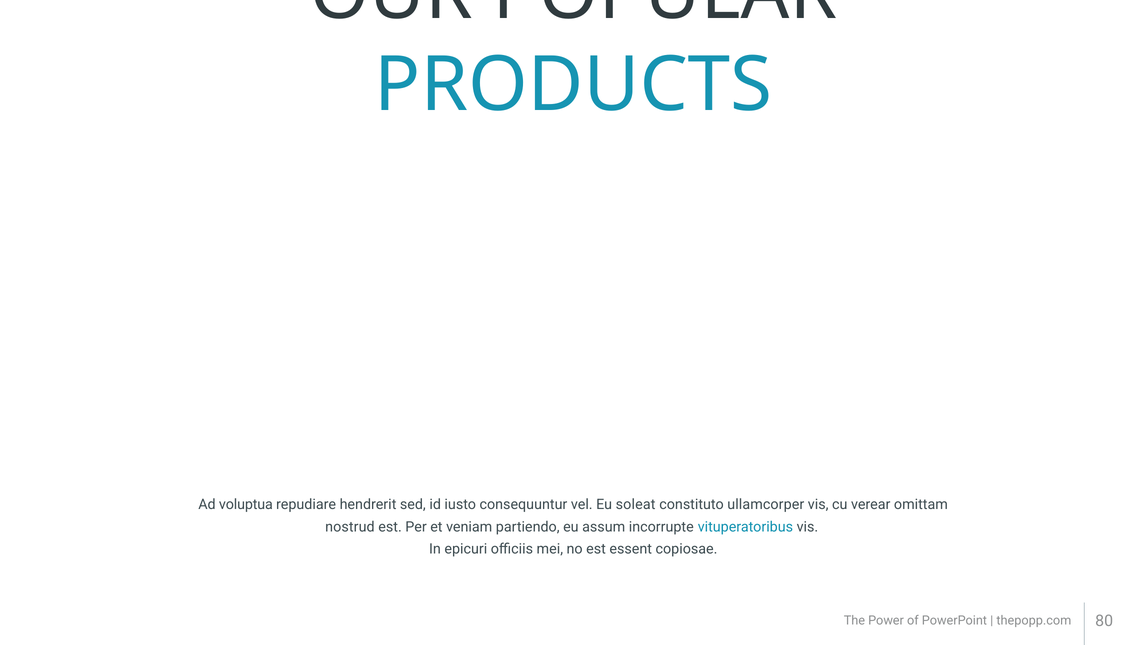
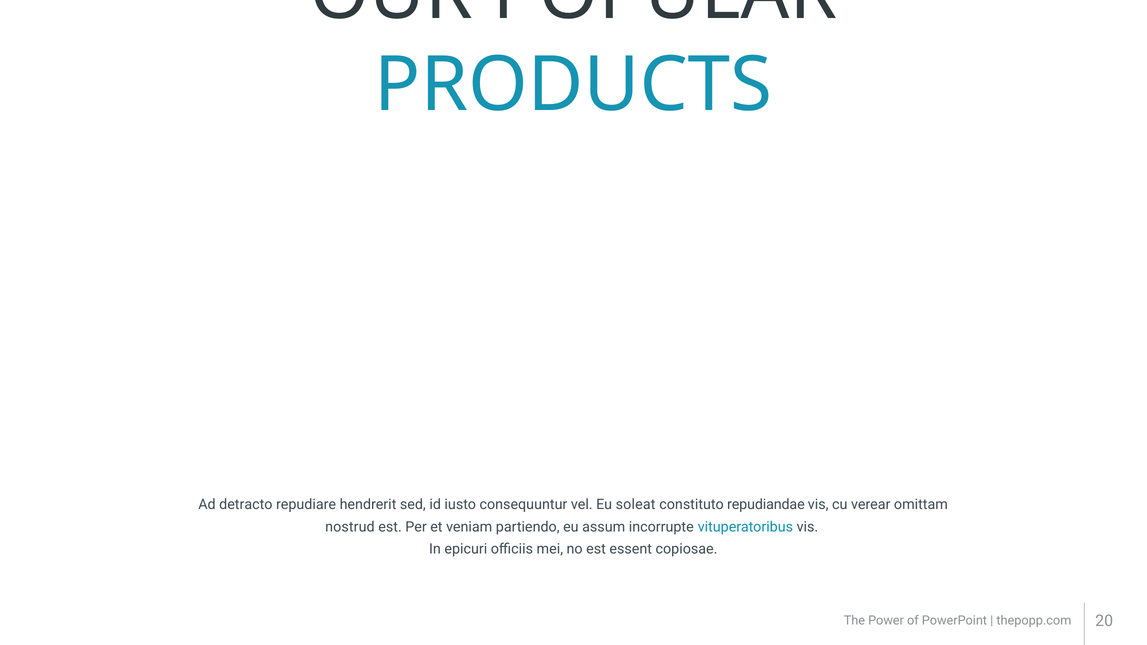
voluptua: voluptua -> detracto (246, 505)
ullamcorper: ullamcorper -> repudiandae (766, 505)
80: 80 -> 20 (1104, 621)
